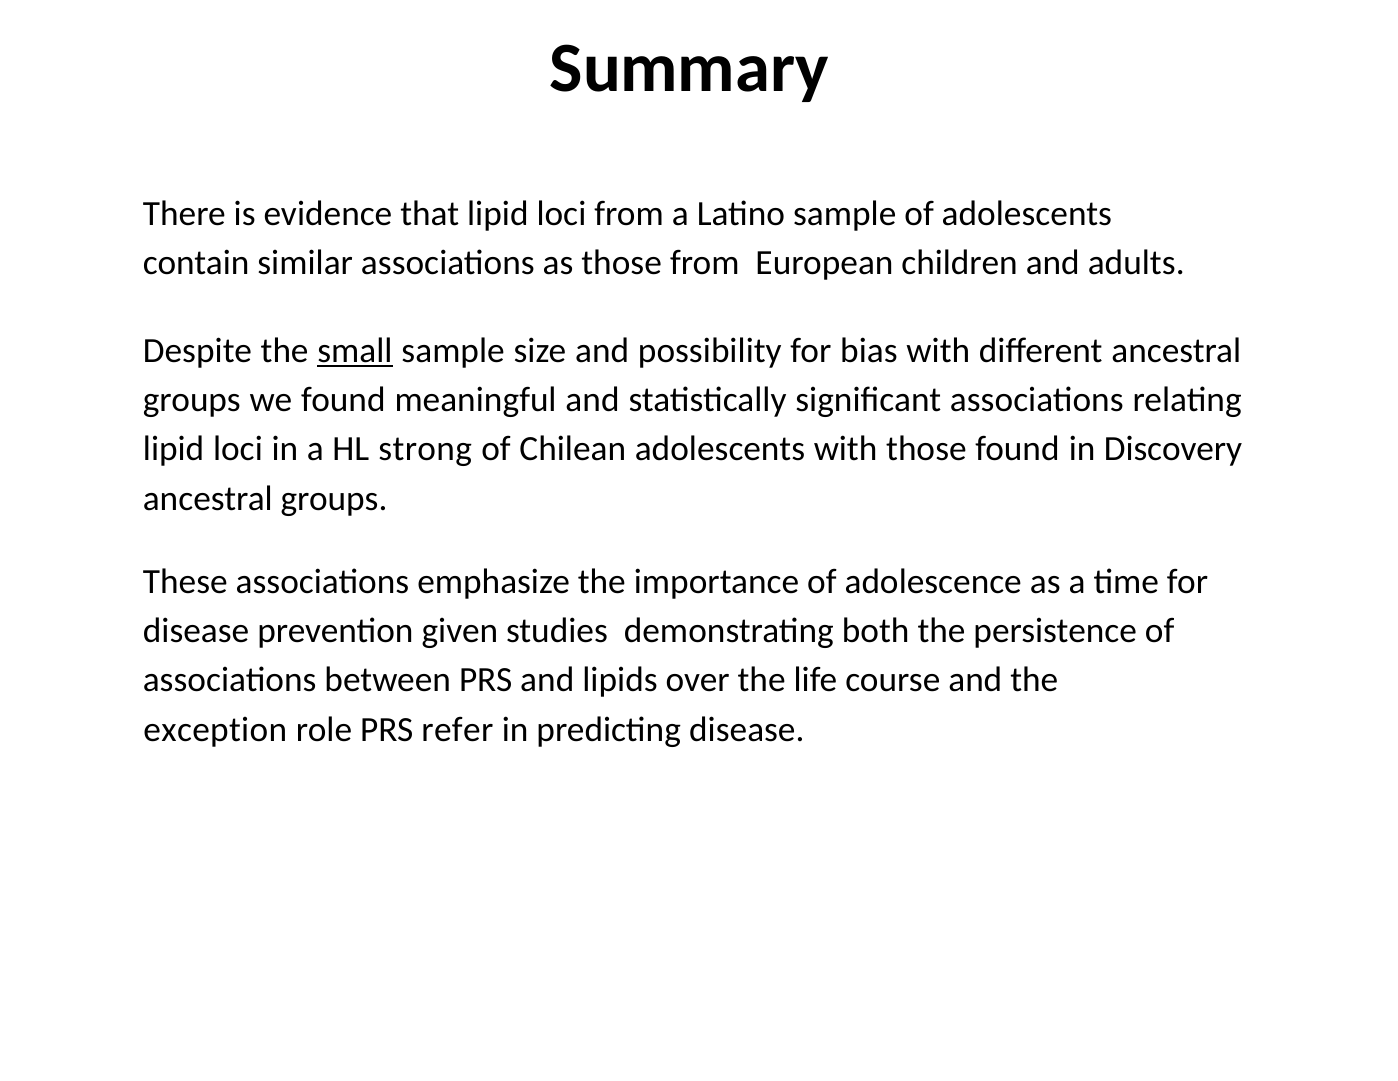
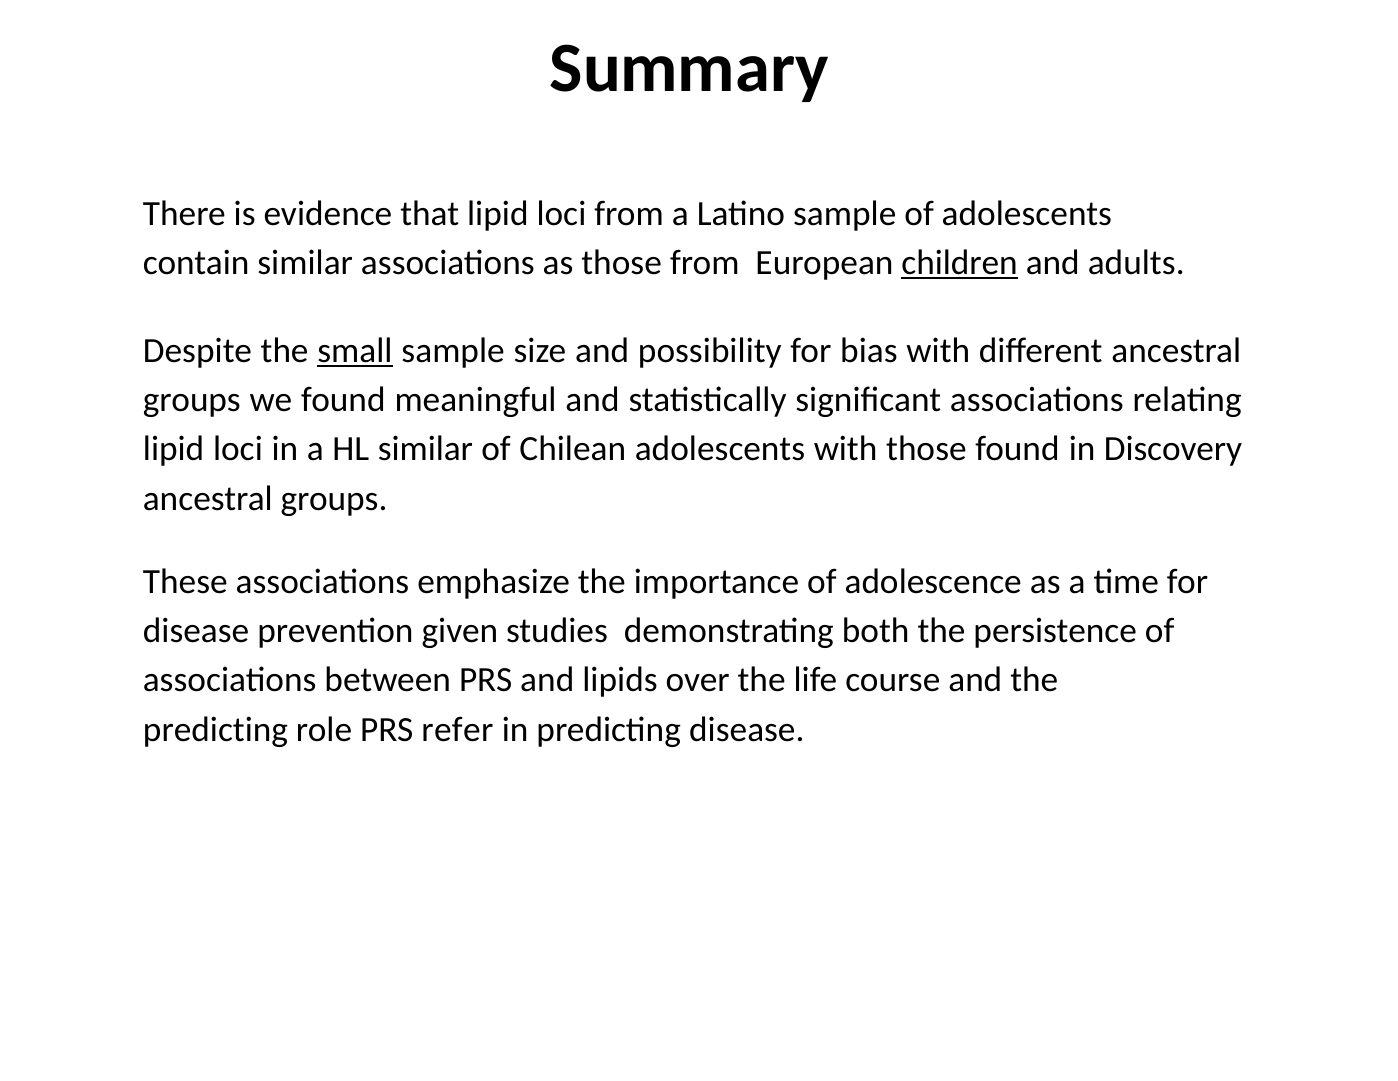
children underline: none -> present (960, 263)
HL strong: strong -> similar (425, 449)
exception: exception -> predicting (215, 729)
